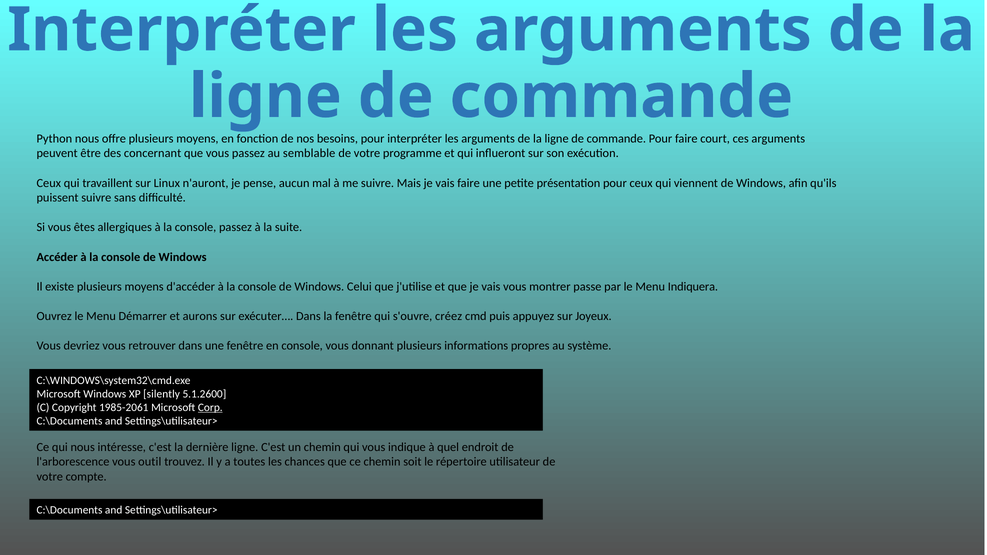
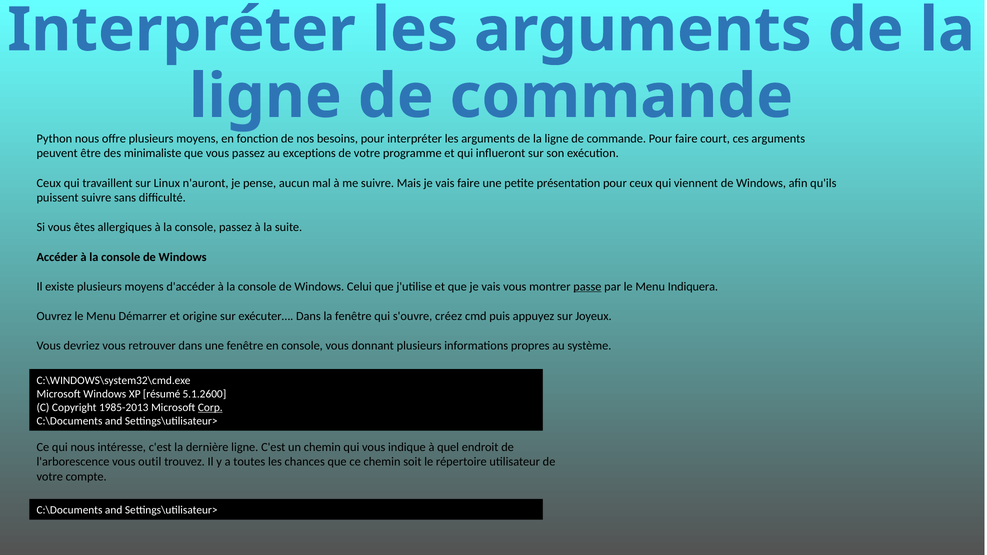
concernant: concernant -> minimaliste (153, 153)
semblable: semblable -> exceptions (309, 153)
passe underline: none -> present (587, 287)
aurons: aurons -> origine (200, 316)
silently: silently -> résumé (162, 394)
1985-2061: 1985-2061 -> 1985-2013 (124, 408)
